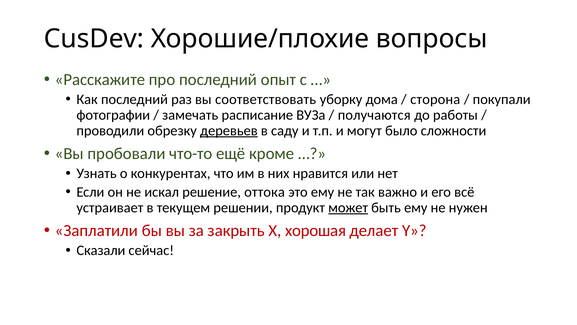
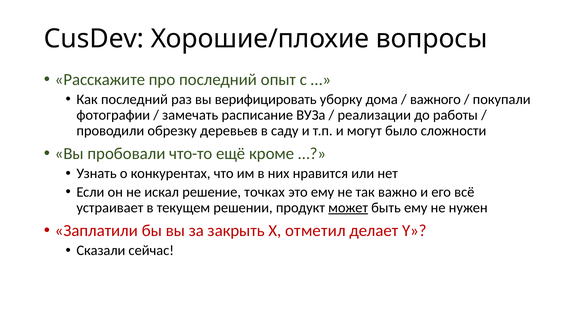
соответствовать: соответствовать -> верифицировать (266, 99)
сторона: сторона -> важного (435, 99)
получаются: получаются -> реализации (374, 115)
деревьев underline: present -> none (229, 130)
оттока: оттока -> точках (265, 192)
хорошая: хорошая -> отметил (315, 230)
